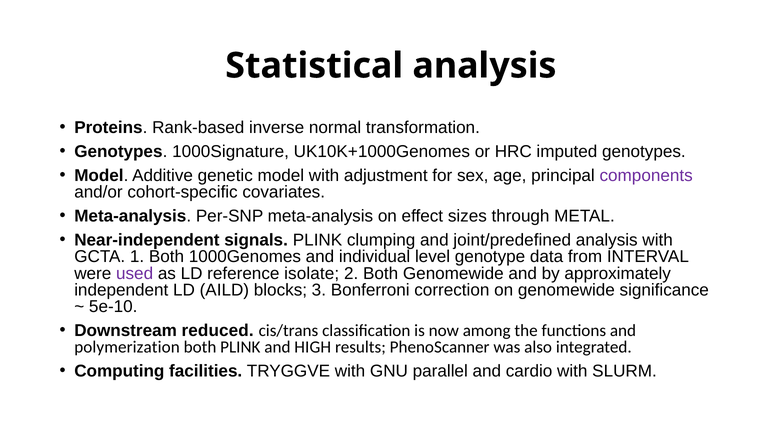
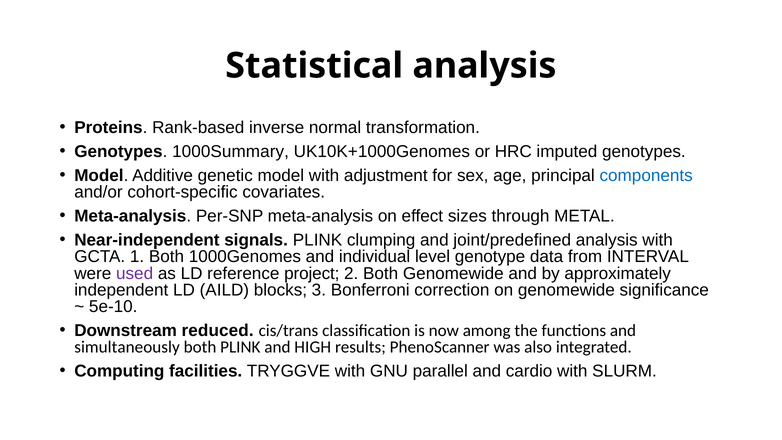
1000Signature: 1000Signature -> 1000Summary (231, 152)
components colour: purple -> blue (646, 176)
isolate: isolate -> project (312, 273)
polymerization: polymerization -> simultaneously (127, 347)
